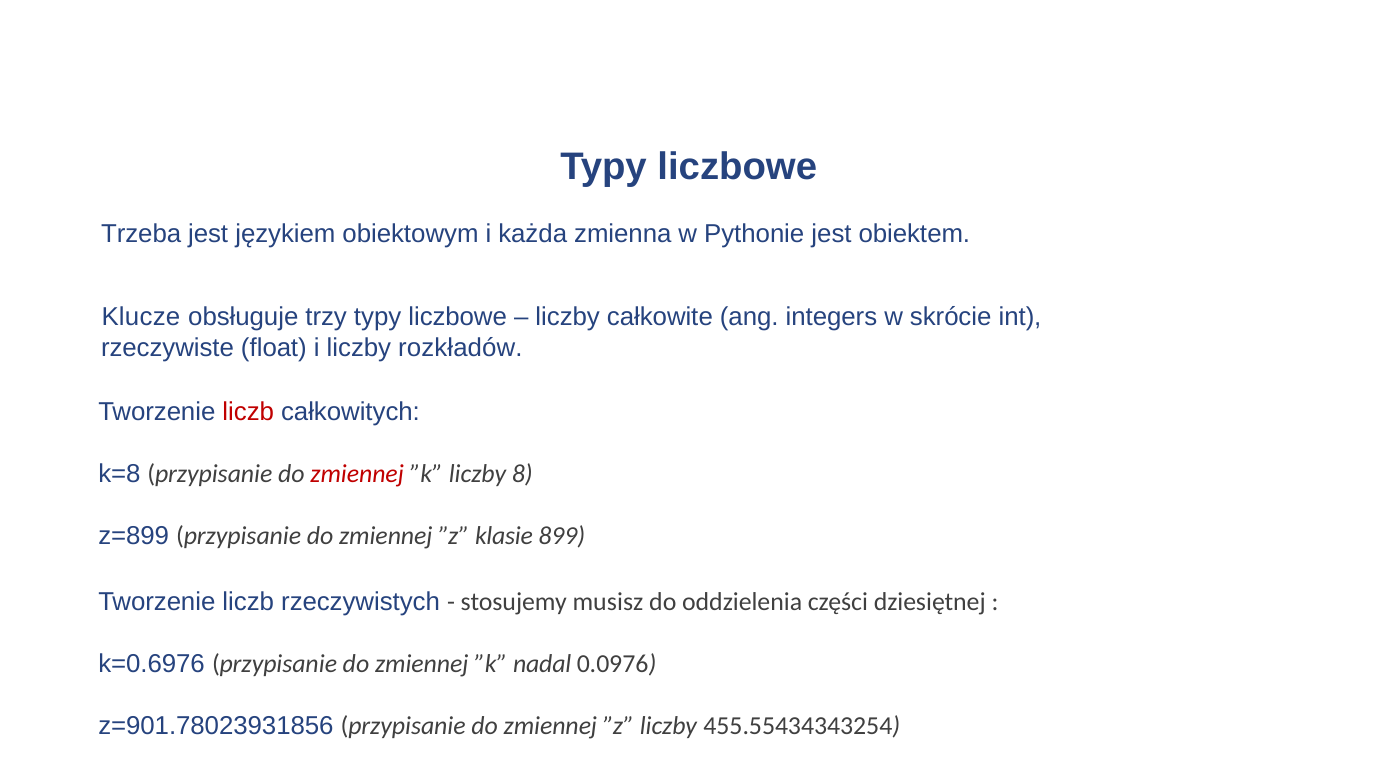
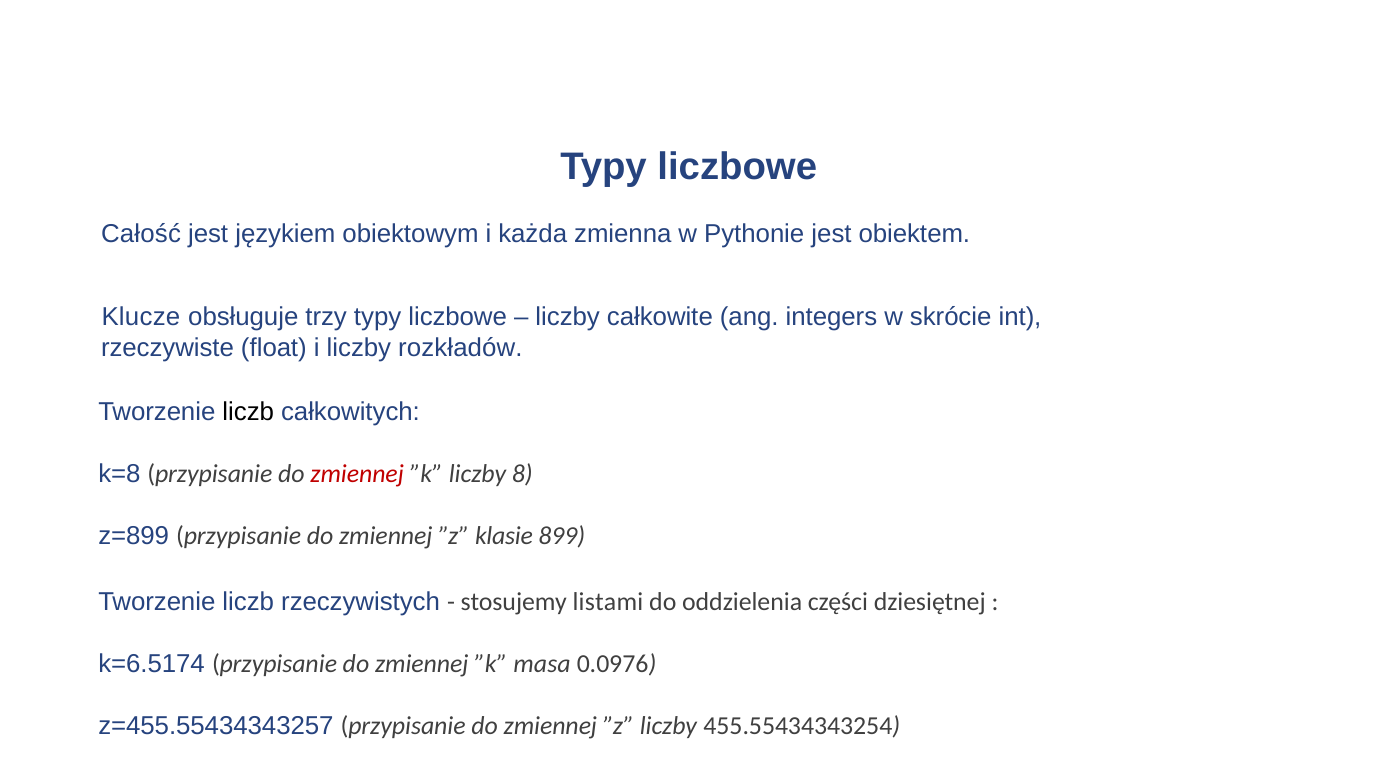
Trzeba: Trzeba -> Całość (141, 234)
liczb colour: red -> black (248, 412)
musisz: musisz -> listami (608, 602)
k=0.6976: k=0.6976 -> k=6.5174 (152, 664)
nadal: nadal -> masa (542, 664)
z=901.78023931856: z=901.78023931856 -> z=455.55434343257 (216, 726)
